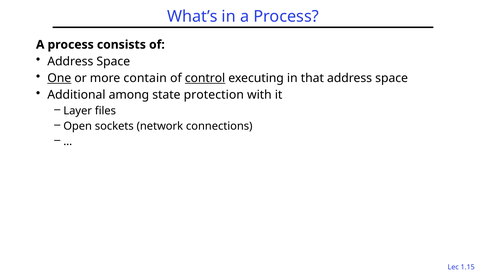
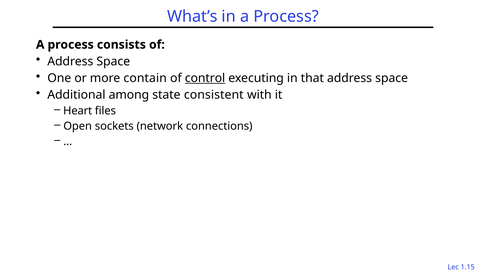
One underline: present -> none (59, 78)
protection: protection -> consistent (214, 95)
Layer: Layer -> Heart (78, 111)
